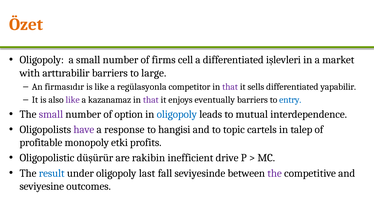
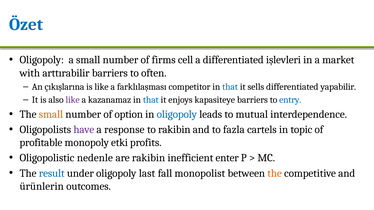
Özet colour: orange -> blue (26, 25)
large: large -> often (154, 73)
firmasıdır: firmasıdır -> çıkışlarına (64, 87)
regülasyonla: regülasyonla -> farklılaşması (142, 87)
that colour: purple -> blue (230, 87)
that colour: purple -> blue (151, 100)
eventually: eventually -> kapasiteye (215, 100)
small colour: purple -> orange (51, 115)
to hangisi: hangisi -> rakibin (174, 130)
topic: topic -> fazla (234, 130)
talep: talep -> topic (301, 130)
düşürür: düşürür -> nedenle (95, 158)
drive: drive -> enter (227, 158)
seviyesinde: seviyesinde -> monopolist (200, 173)
the colour: purple -> orange (275, 173)
seviyesine: seviyesine -> ürünlerin (42, 187)
